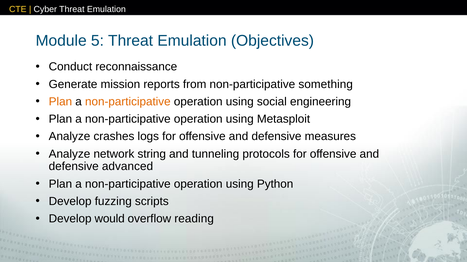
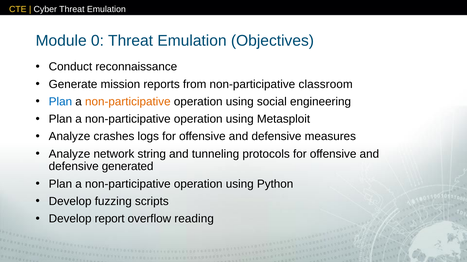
5: 5 -> 0 (97, 41)
something: something -> classroom (326, 84)
Plan colour: orange -> blue (60, 102)
advanced: advanced -> generated (128, 167)
would: would -> report (110, 219)
